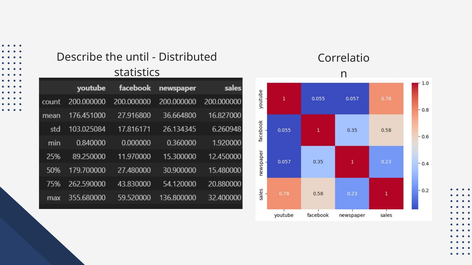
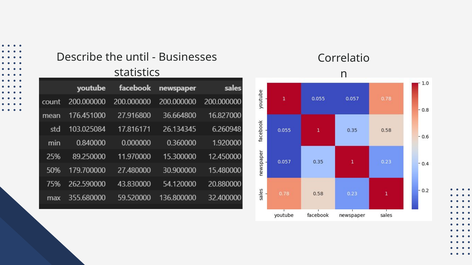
Distributed: Distributed -> Businesses (188, 57)
